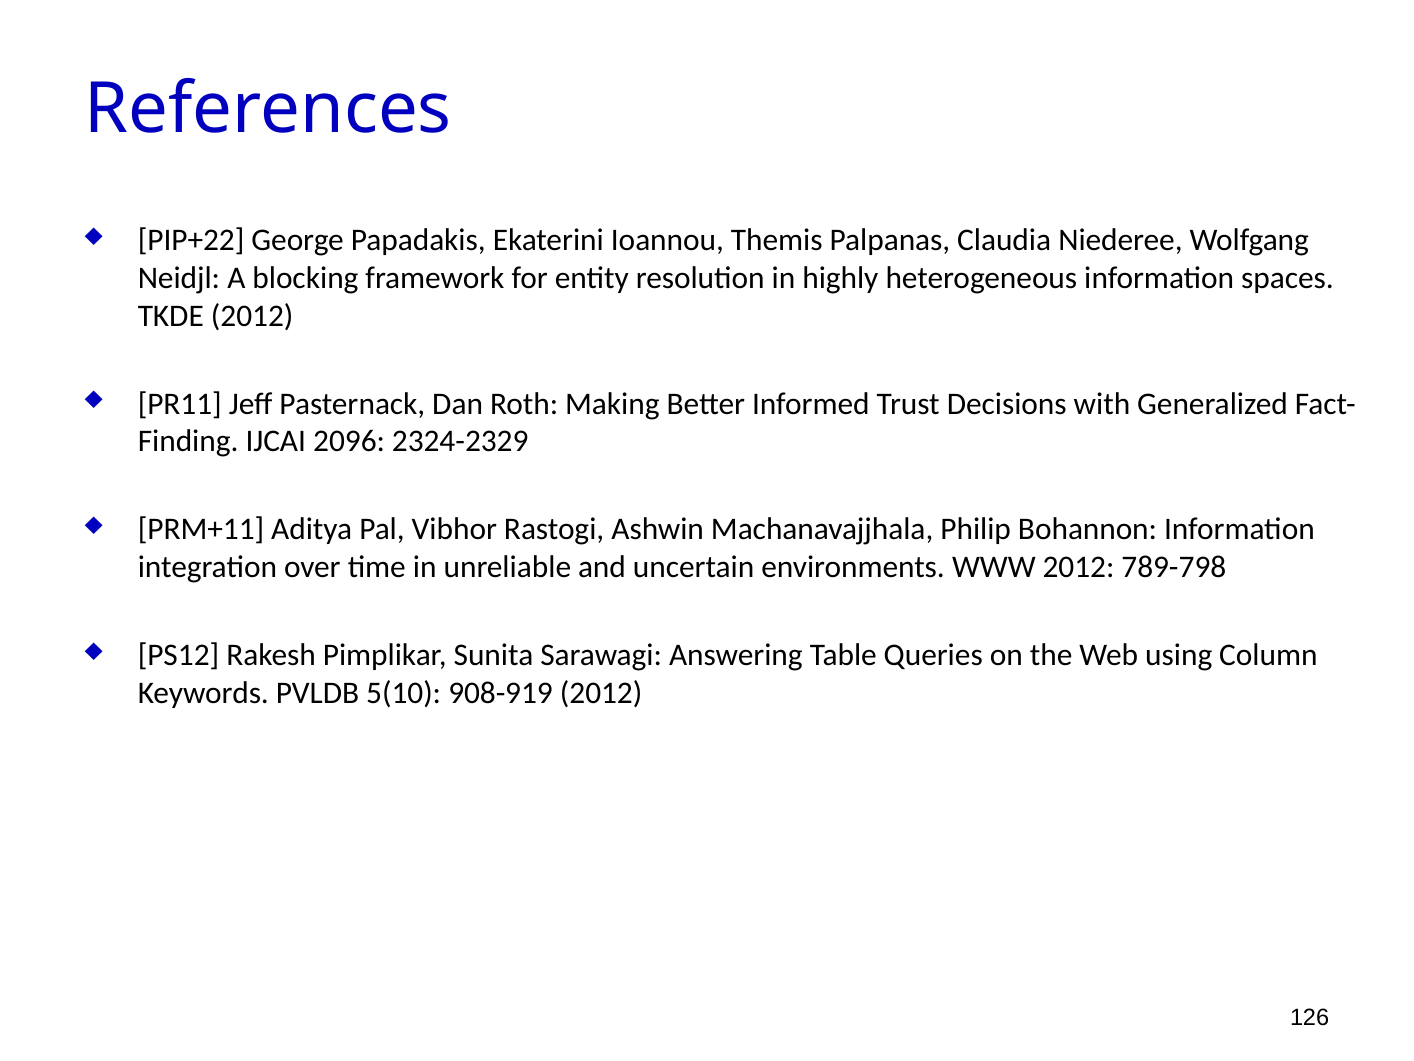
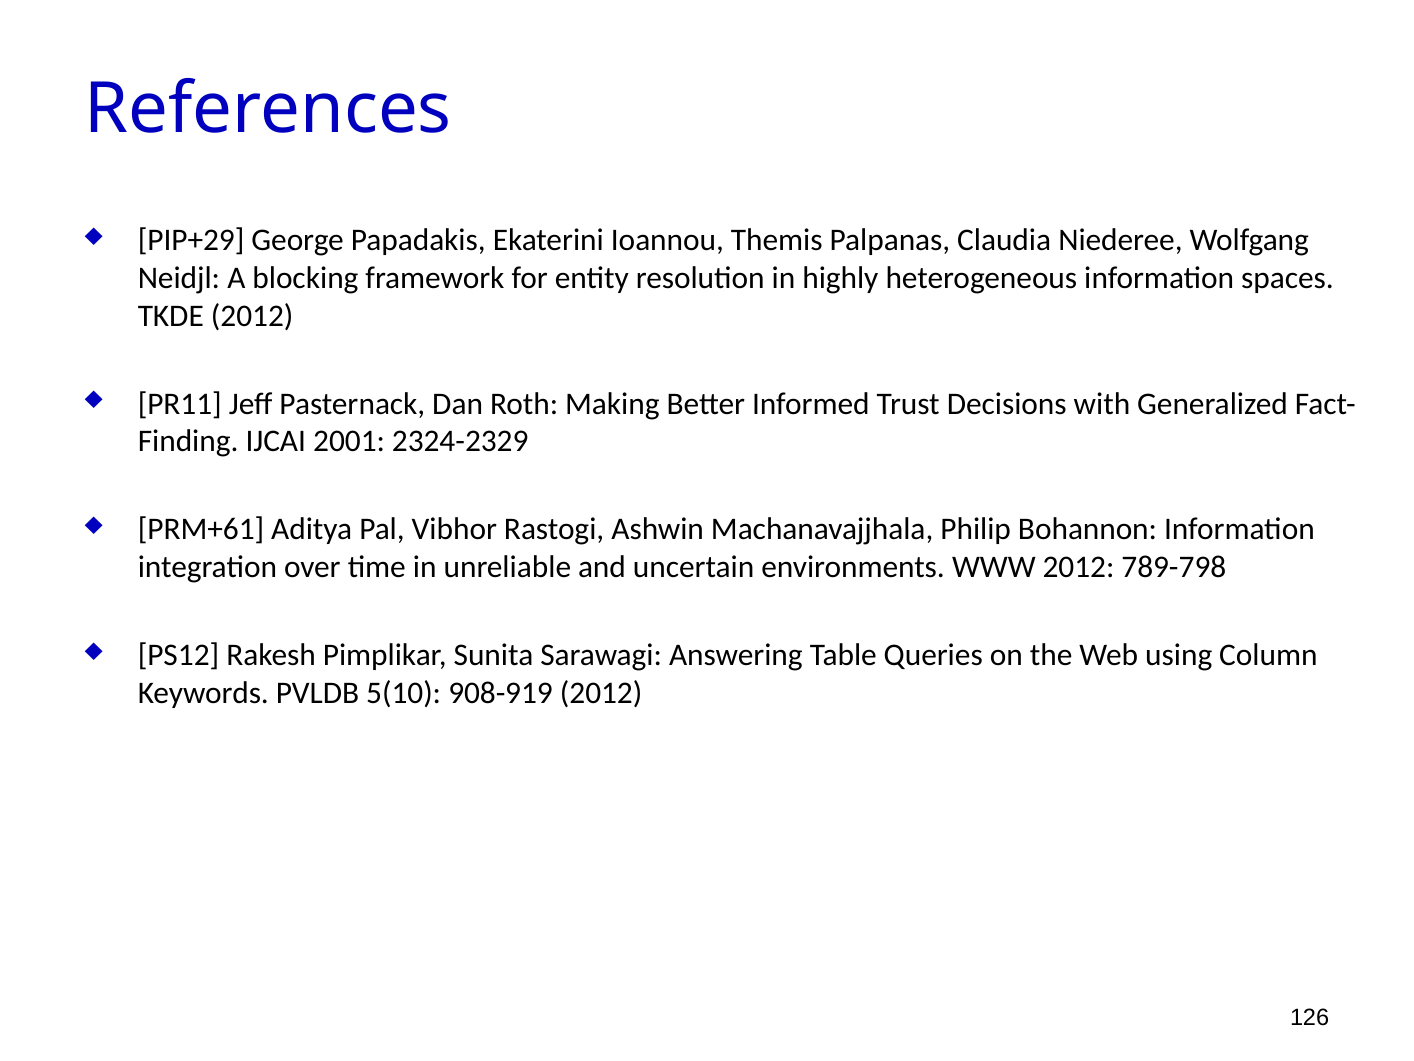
PIP+22: PIP+22 -> PIP+29 (191, 240)
2096: 2096 -> 2001 (349, 441)
PRM+11: PRM+11 -> PRM+61 (201, 529)
